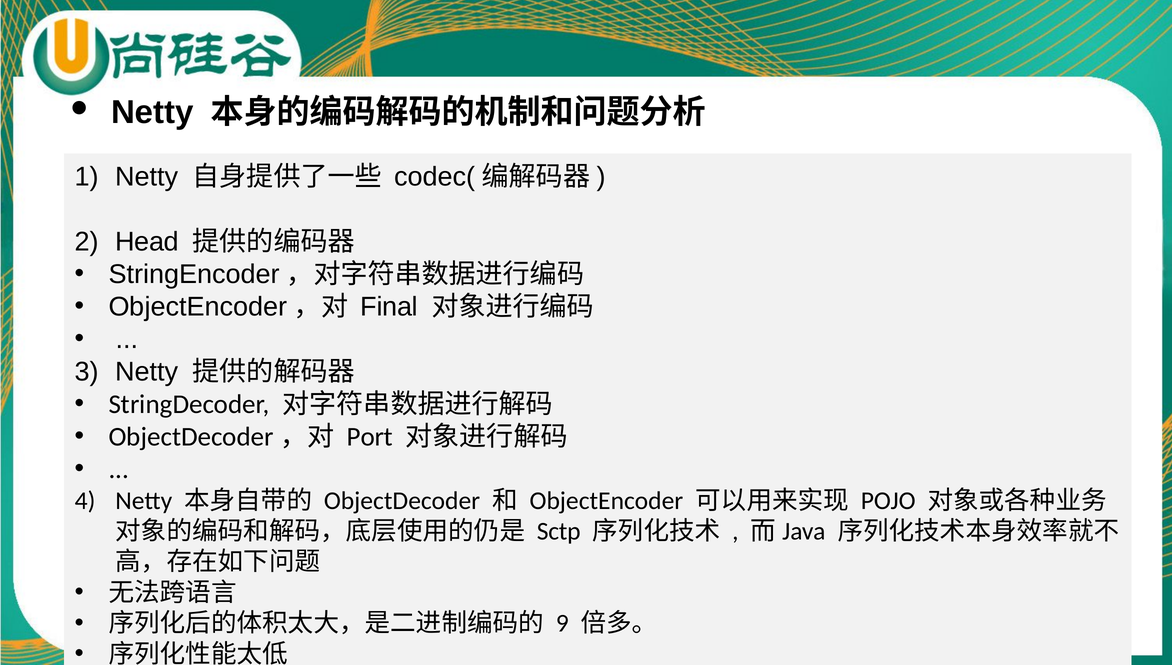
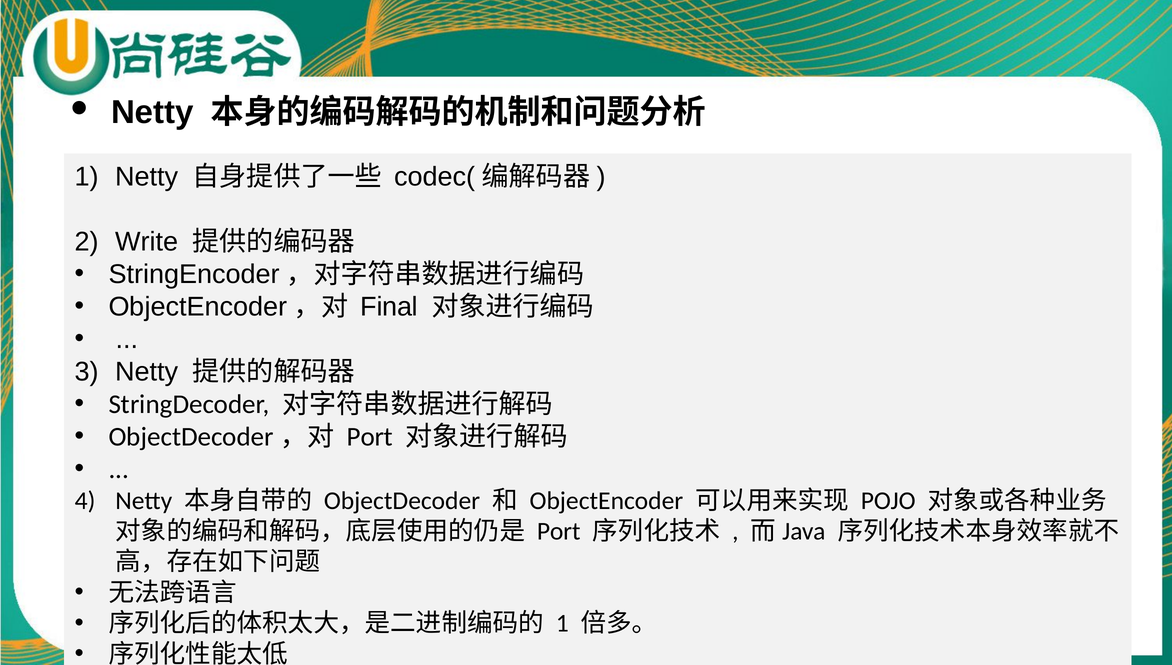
Head: Head -> Write (147, 242)
Sctp: Sctp -> Port (559, 531)
9: 9 -> 1 (562, 623)
